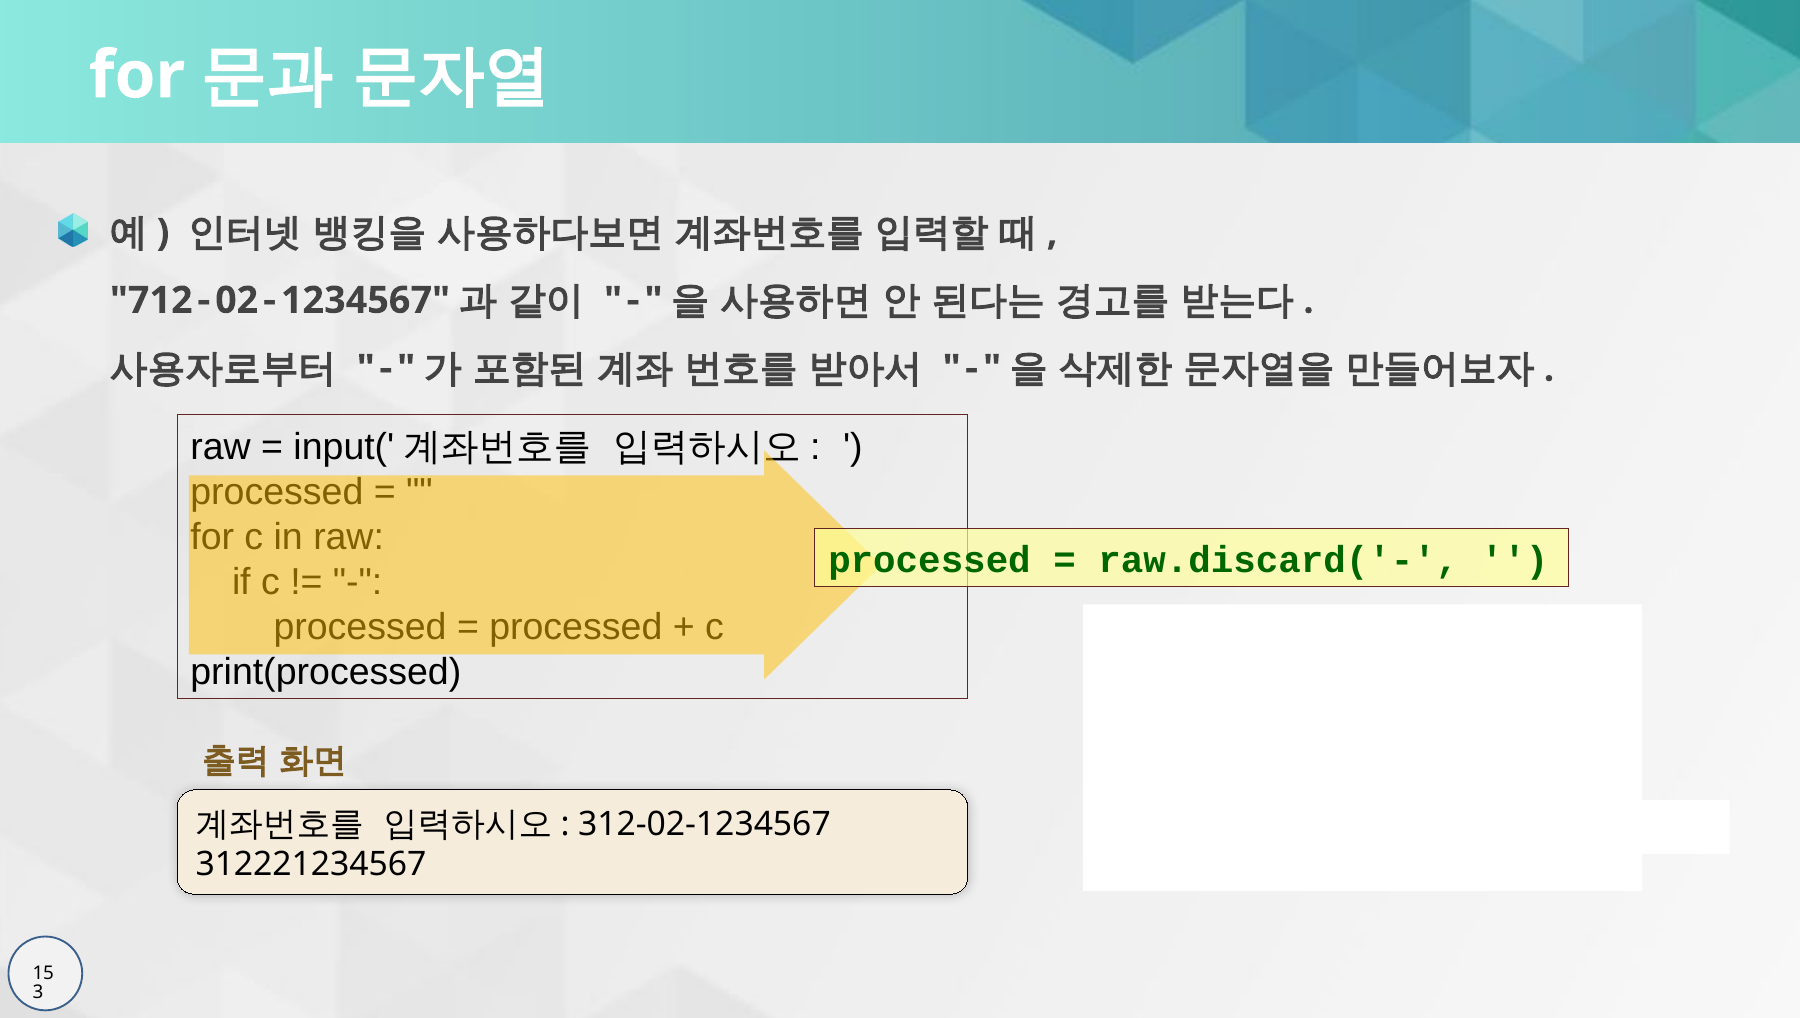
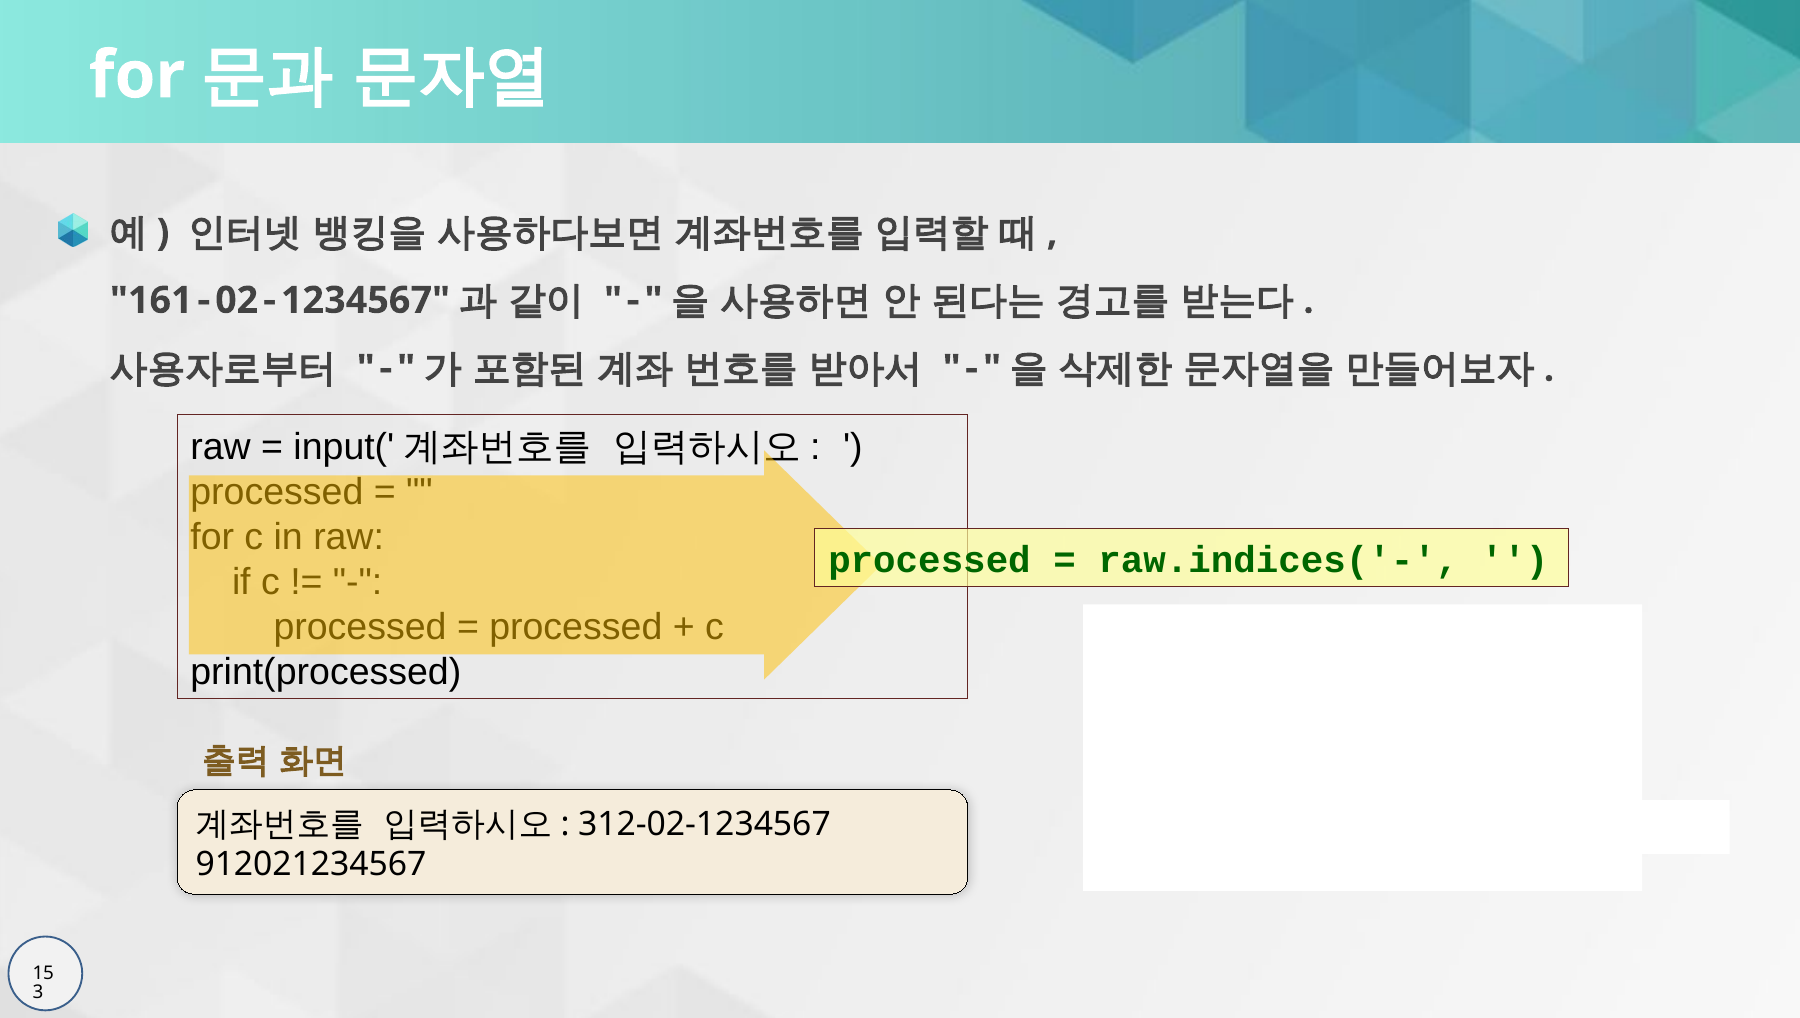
712: 712 -> 161 (151, 300)
raw.discard('-: raw.discard('- -> raw.indices('- (1278, 560)
312221234567: 312221234567 -> 912021234567 (311, 864)
